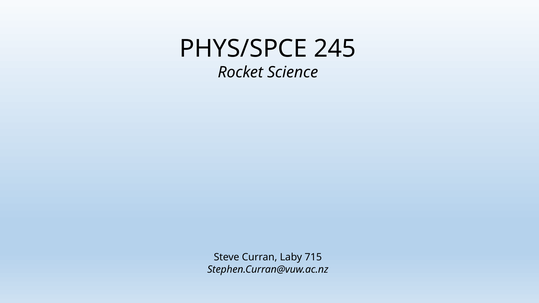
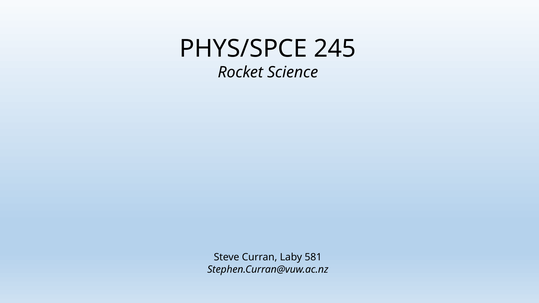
715: 715 -> 581 (313, 257)
